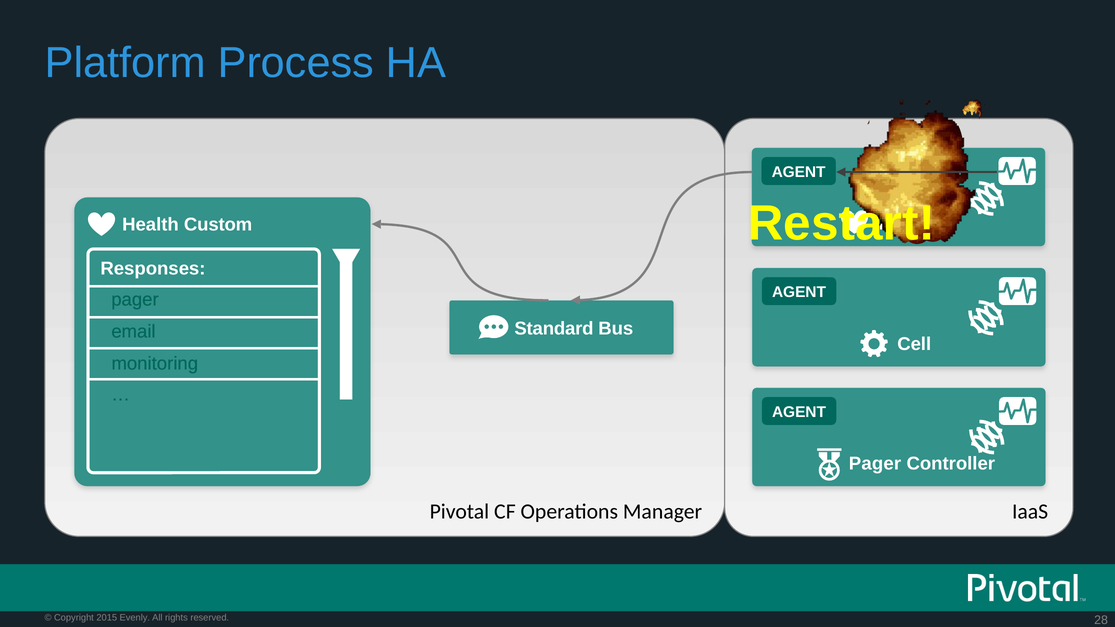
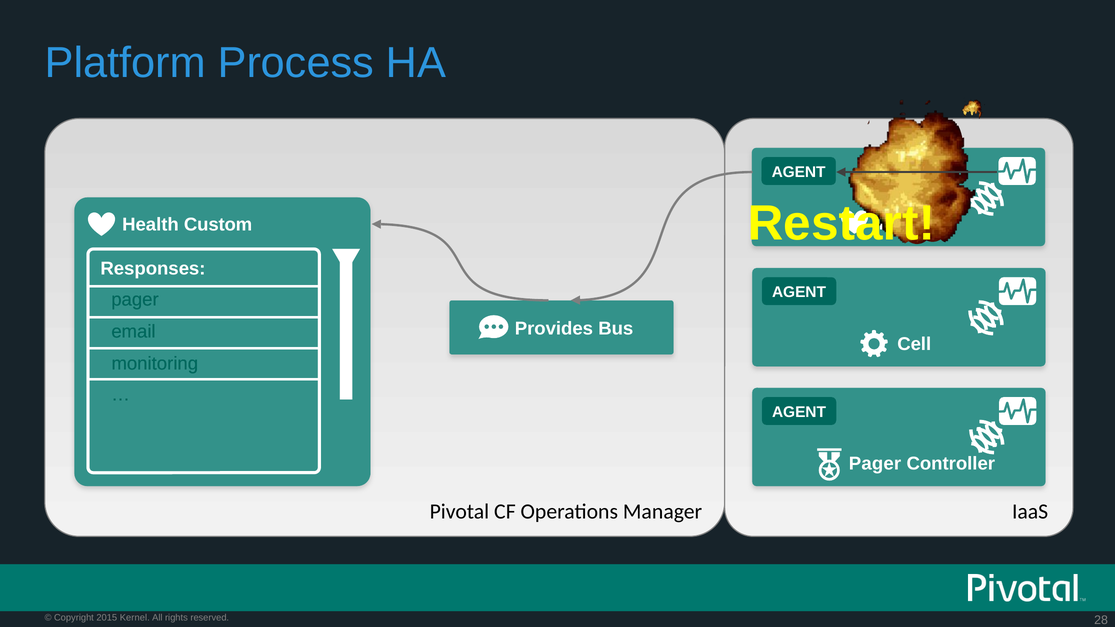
Standard: Standard -> Provides (554, 329)
Evenly: Evenly -> Kernel (135, 618)
